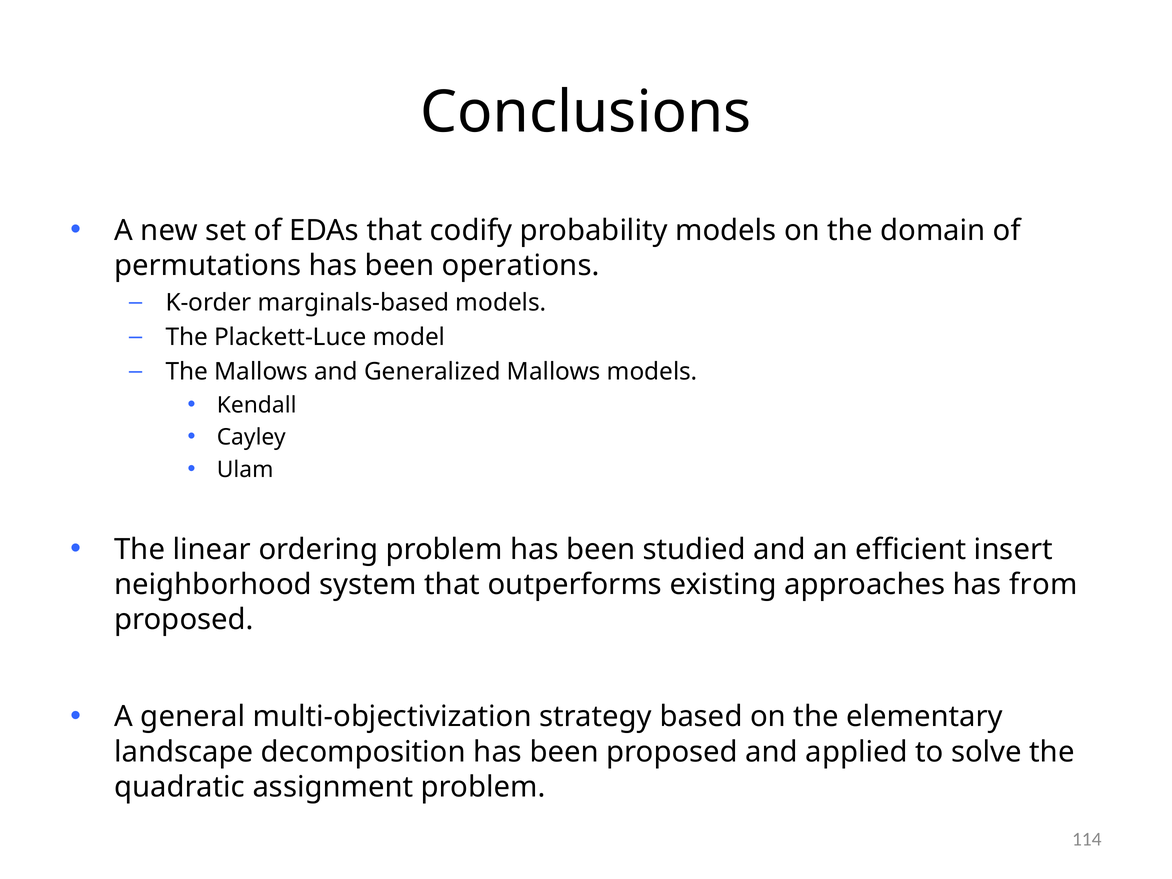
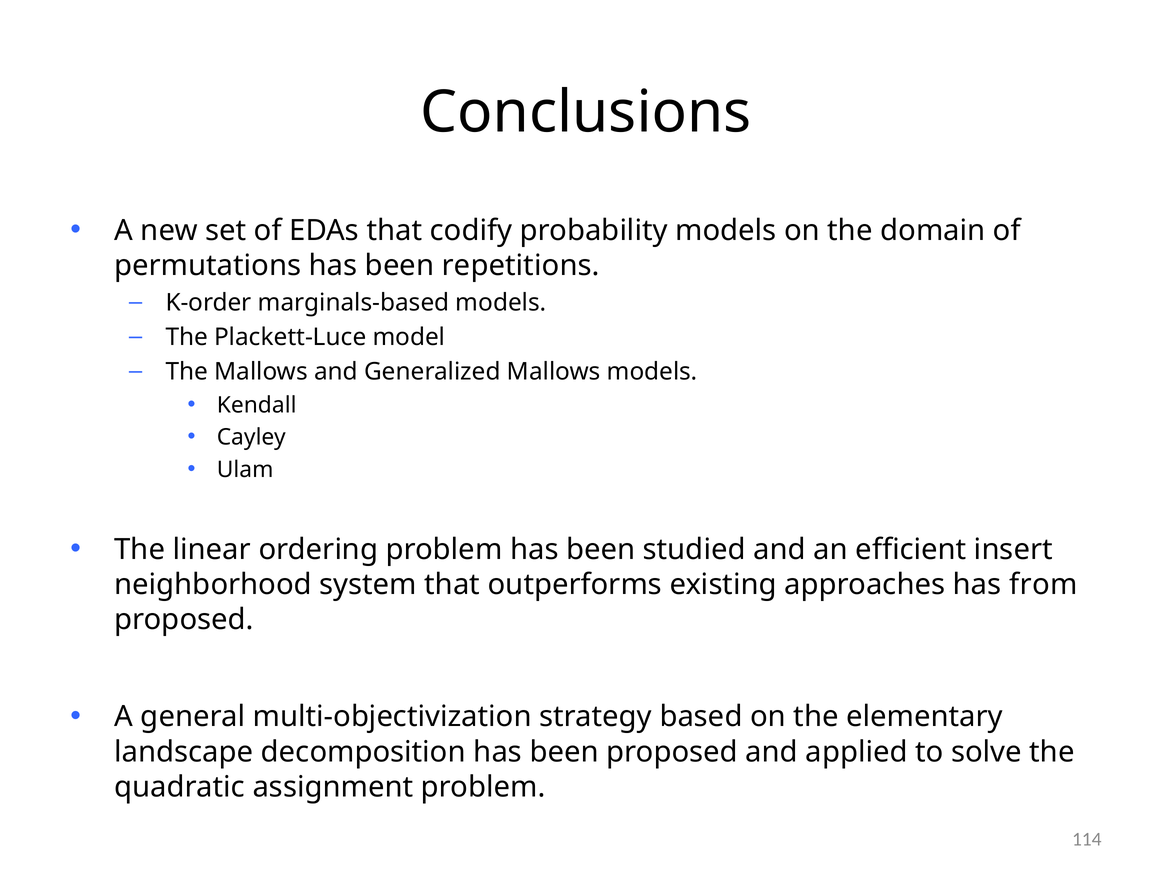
operations: operations -> repetitions (521, 266)
